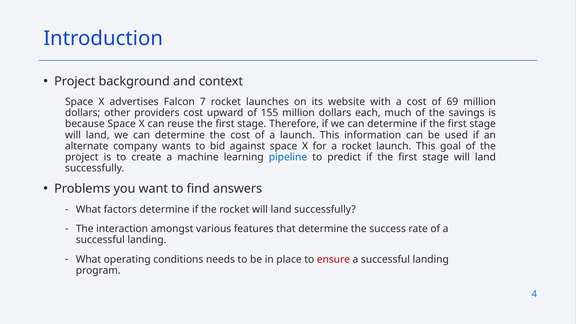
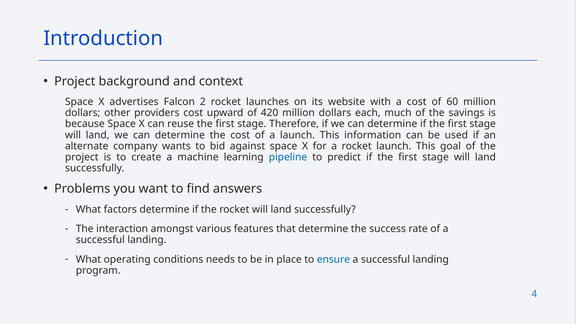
7: 7 -> 2 (203, 102)
69: 69 -> 60 (452, 102)
155: 155 -> 420 (270, 113)
ensure colour: red -> blue (333, 259)
